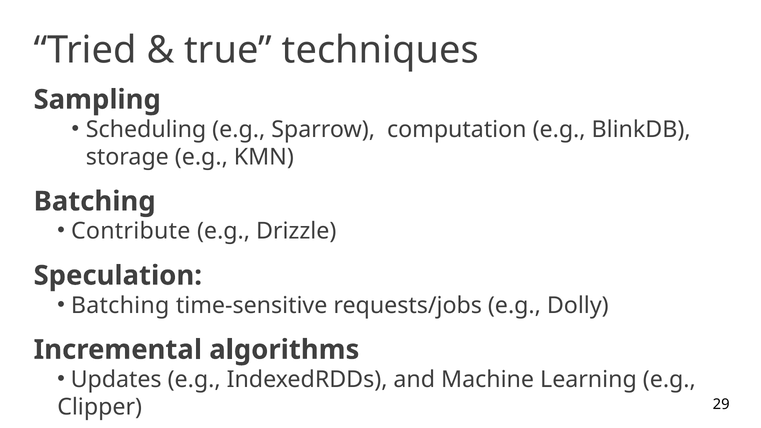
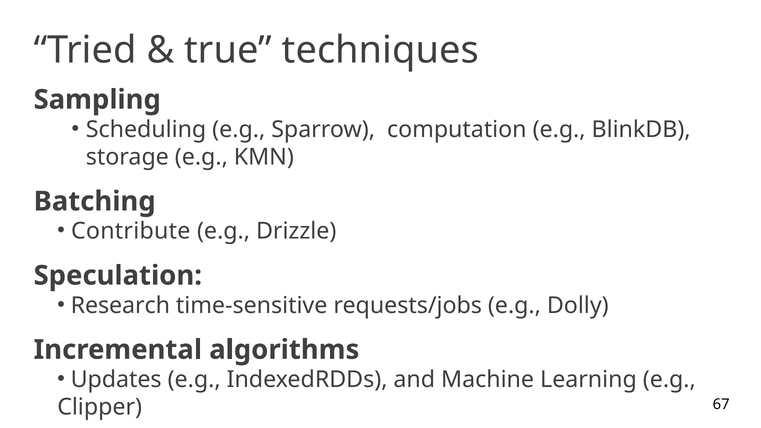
Batching: Batching -> Research (120, 305)
29: 29 -> 67 (721, 404)
